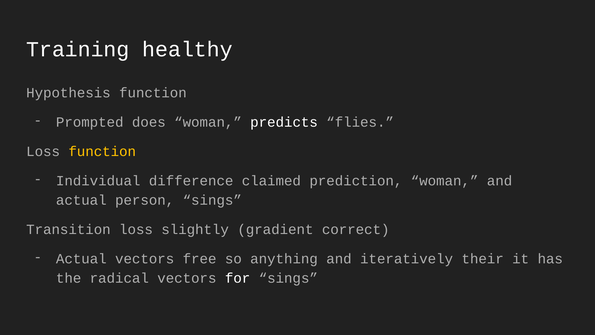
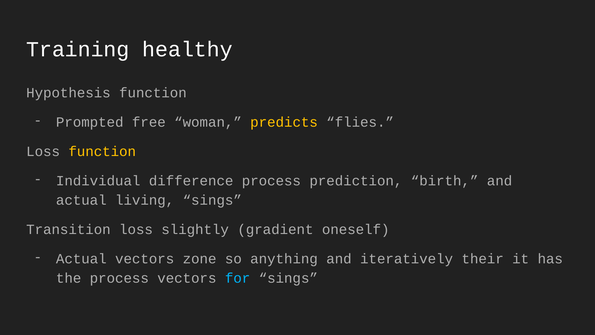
does: does -> free (149, 122)
predicts colour: white -> yellow (284, 122)
difference claimed: claimed -> process (271, 181)
prediction woman: woman -> birth (445, 181)
person: person -> living (145, 200)
correct: correct -> oneself (356, 229)
free: free -> zone (200, 259)
the radical: radical -> process (119, 278)
for colour: white -> light blue (238, 278)
